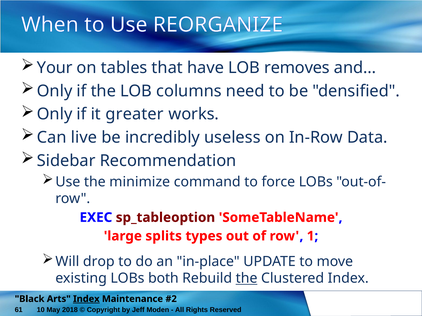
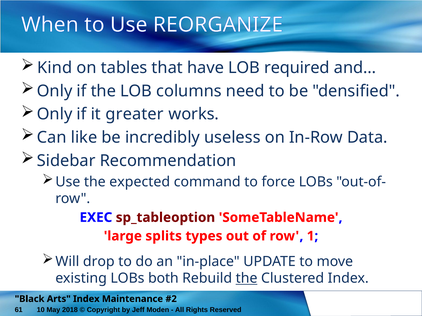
Your: Your -> Kind (55, 68)
removes: removes -> required (297, 68)
live: live -> like (84, 138)
minimize: minimize -> expected (140, 182)
Index underline: present -> none (86, 299)
